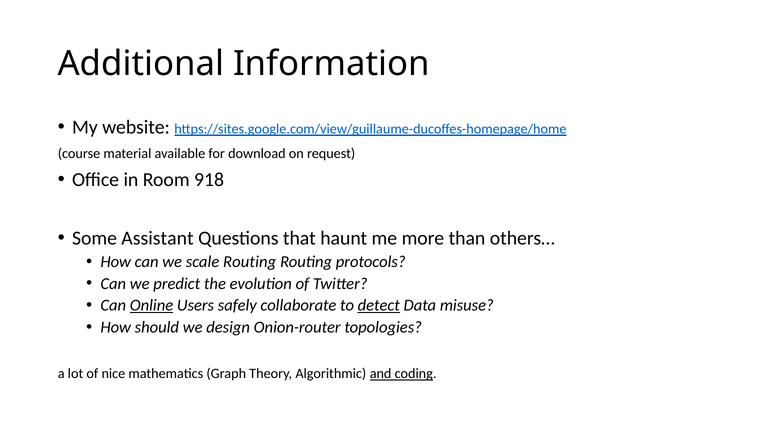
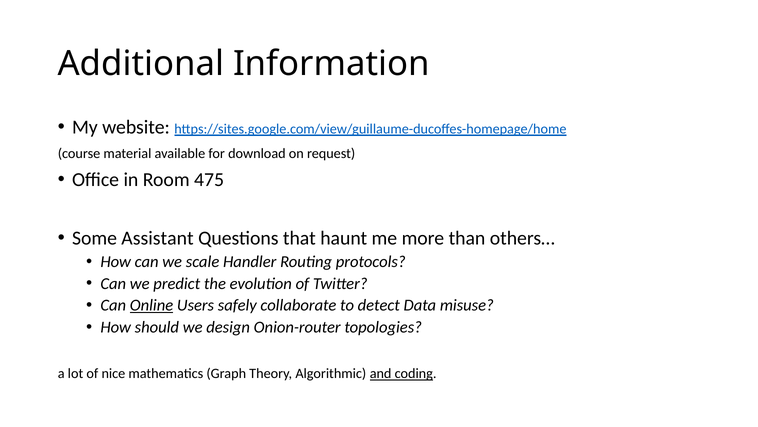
918: 918 -> 475 (209, 179)
scale Routing: Routing -> Handler (250, 261)
detect underline: present -> none (379, 305)
